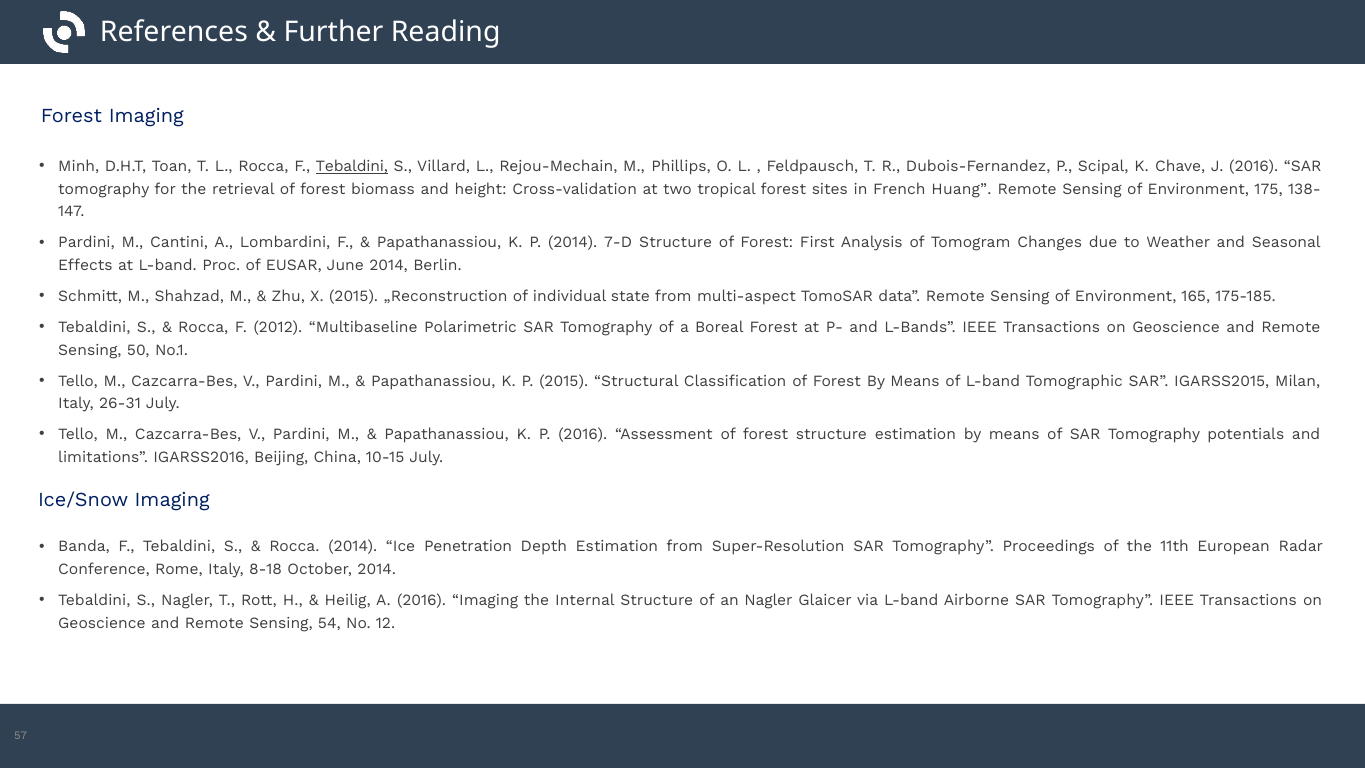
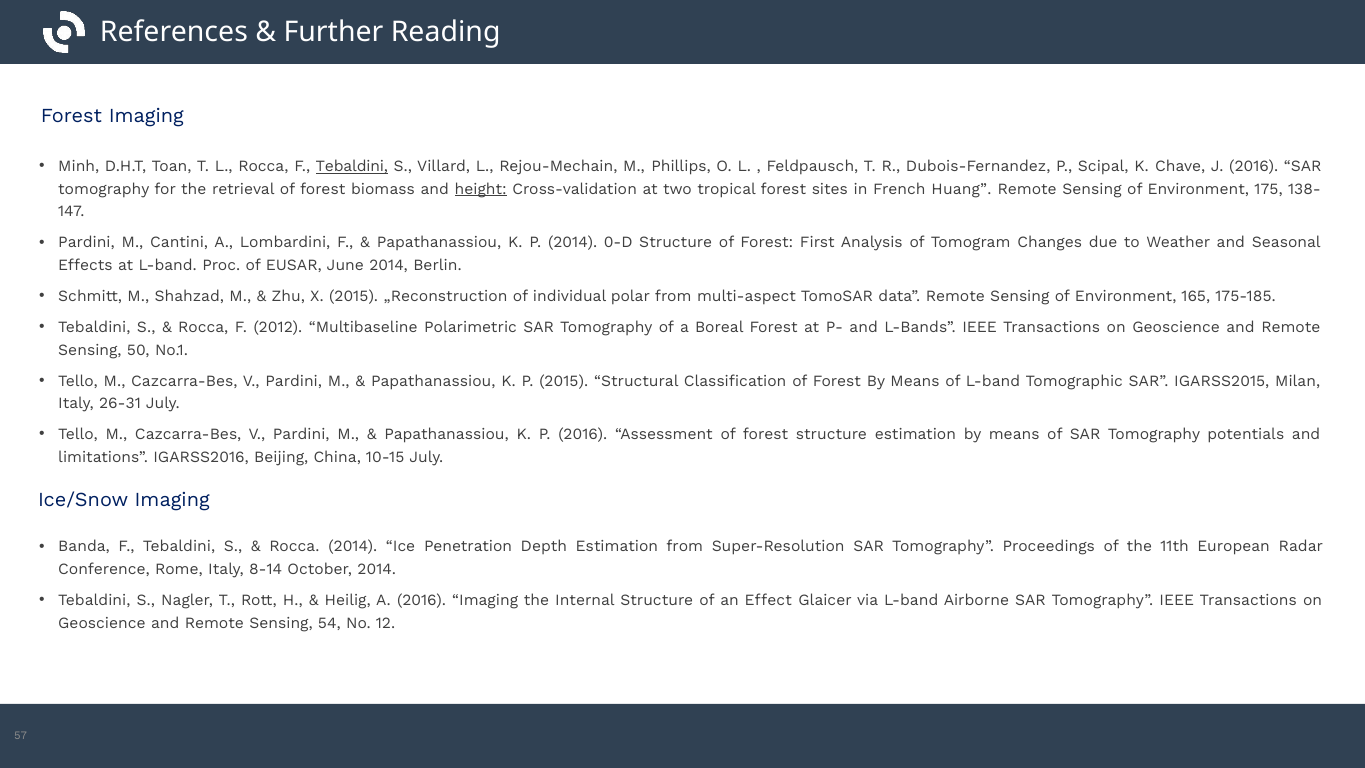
height underline: none -> present (481, 189)
7-D: 7-D -> 0-D (618, 243)
state: state -> polar (630, 296)
8-18: 8-18 -> 8-14 (266, 569)
an Nagler: Nagler -> Effect (768, 600)
